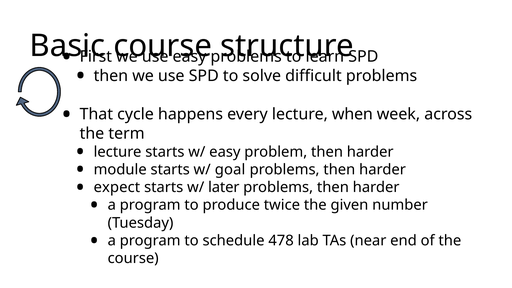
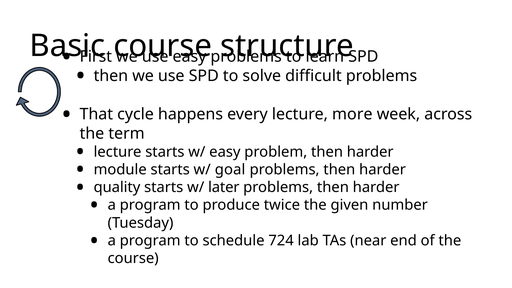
lecture when: when -> more (352, 114)
expect: expect -> quality (117, 187)
478: 478 -> 724 (281, 241)
